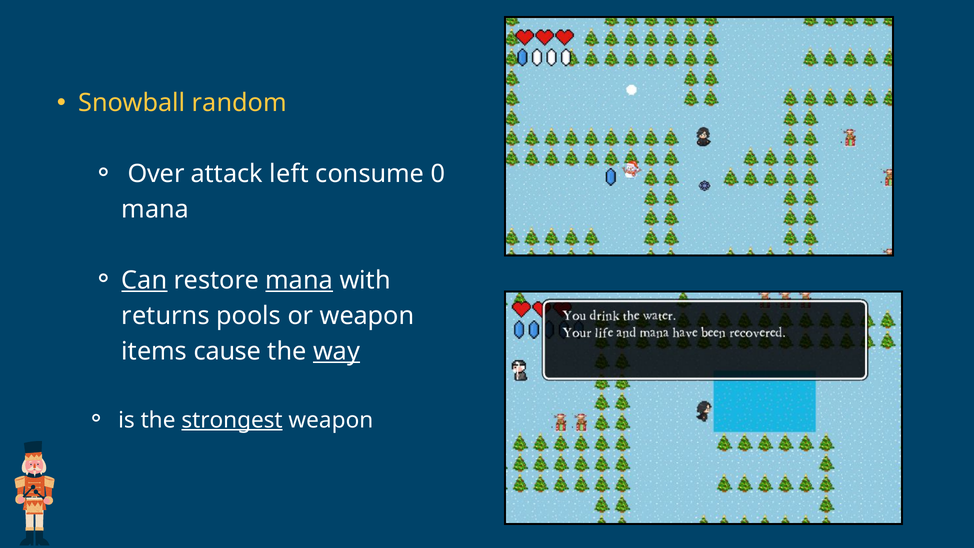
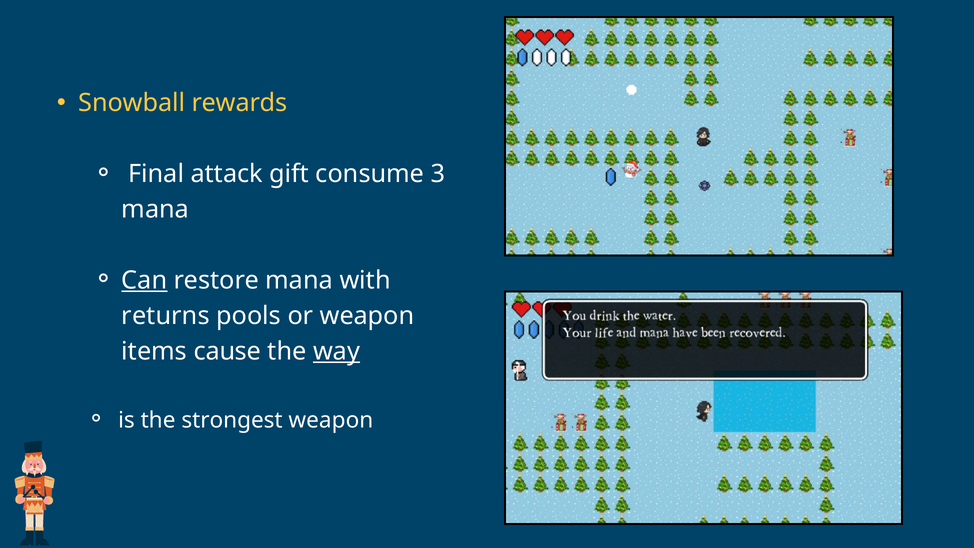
random: random -> rewards (239, 103)
Over: Over -> Final (156, 174)
left: left -> gift (289, 174)
0: 0 -> 3 (438, 174)
mana underline: present -> none (299, 280)
strongest underline: present -> none (232, 420)
